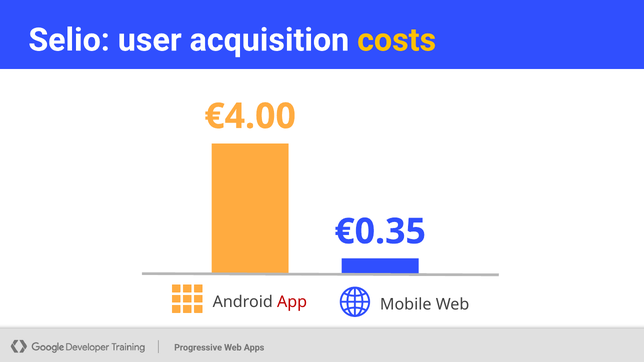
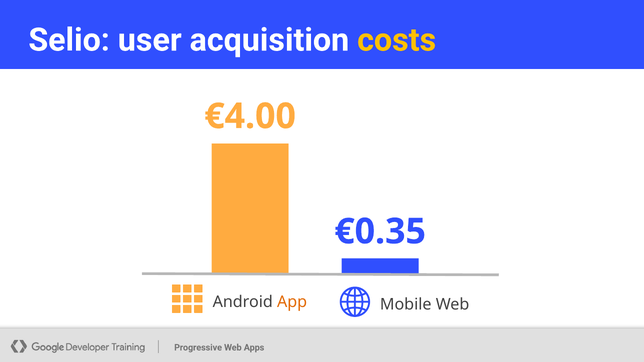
App colour: red -> orange (292, 302)
